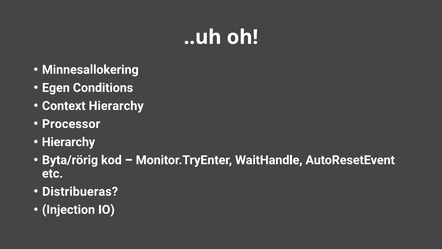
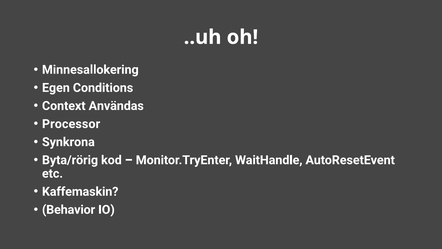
Context Hierarchy: Hierarchy -> Användas (116, 106)
Hierarchy: Hierarchy -> Synkrona (68, 142)
Distribueras: Distribueras -> Kaffemaskin (80, 191)
Injection: Injection -> Behavior (69, 209)
